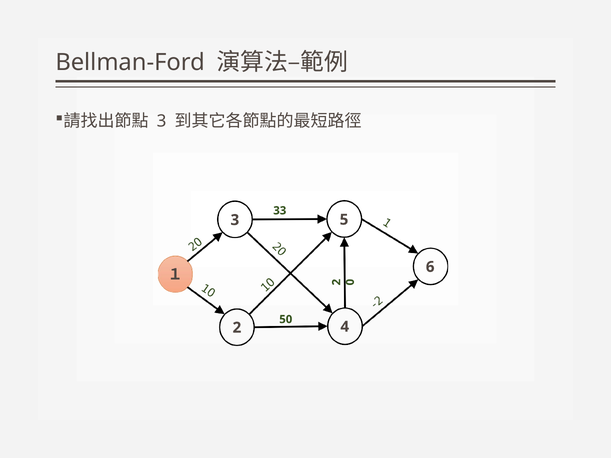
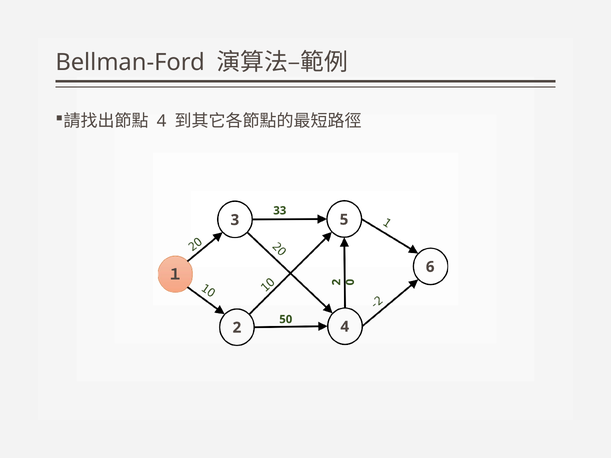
3: 3 -> 4 (162, 121)
